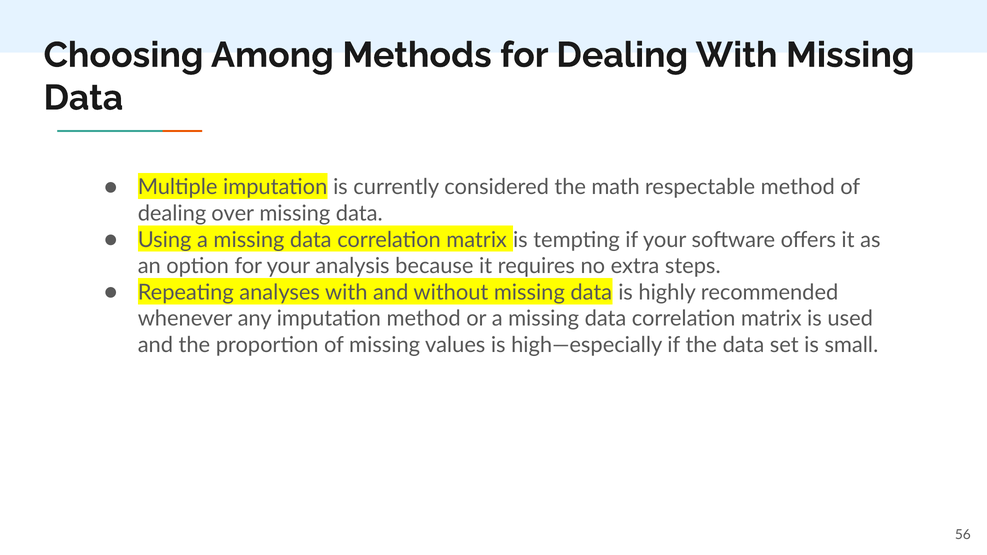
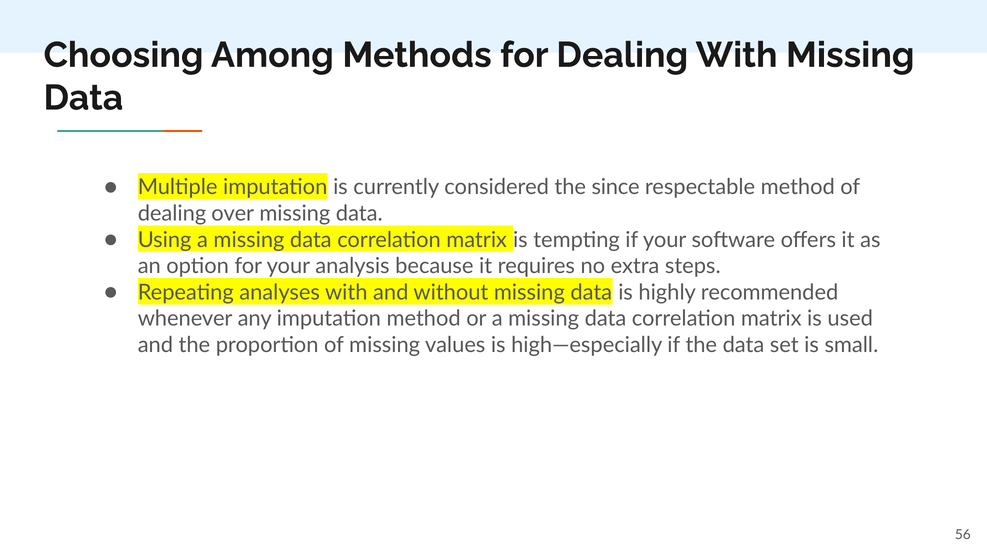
math: math -> since (616, 187)
